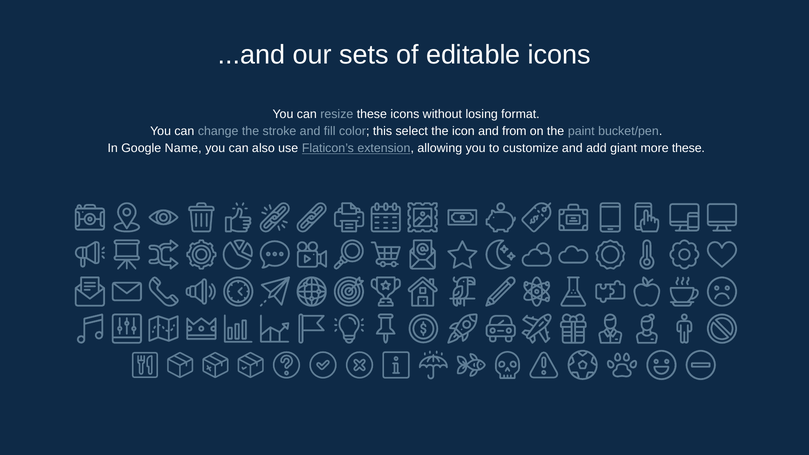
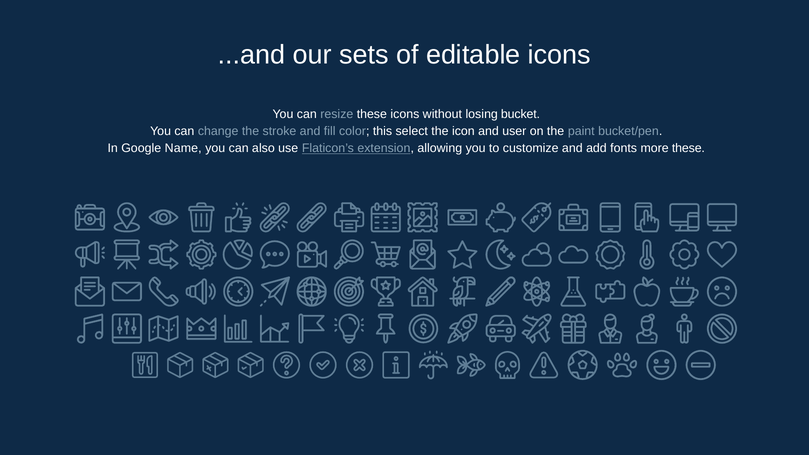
format: format -> bucket (521, 114)
from: from -> user (514, 131)
giant: giant -> fonts (624, 148)
